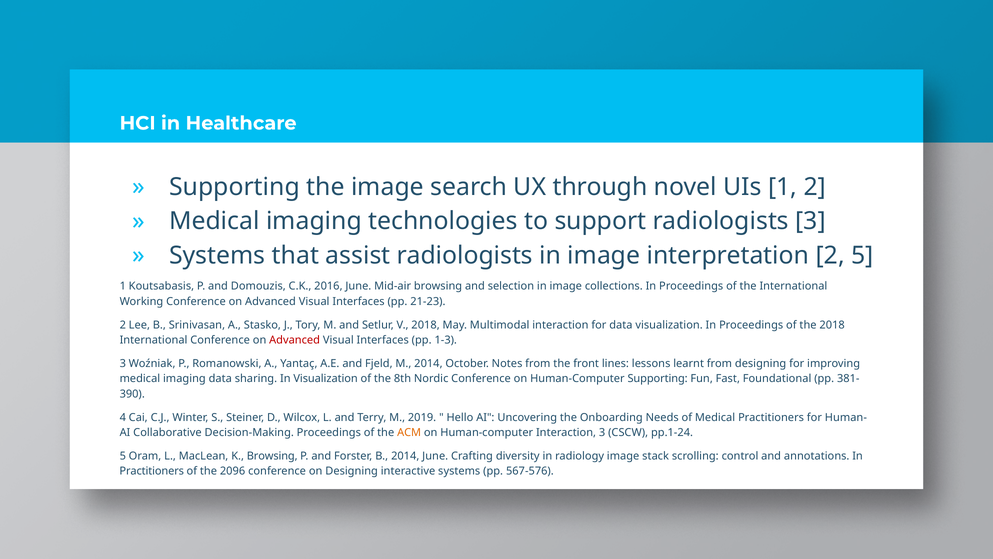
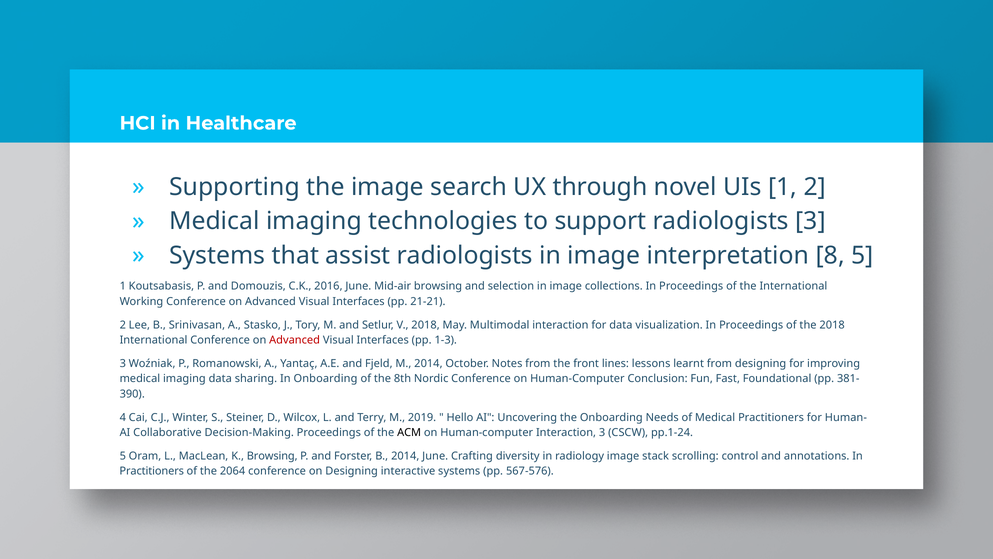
interpretation 2: 2 -> 8 (830, 255)
21-23: 21-23 -> 21-21 (428, 301)
In Visualization: Visualization -> Onboarding (326, 379)
Human-Computer Supporting: Supporting -> Conclusion (658, 379)
ACM colour: orange -> black (409, 432)
2096: 2096 -> 2064 (233, 471)
